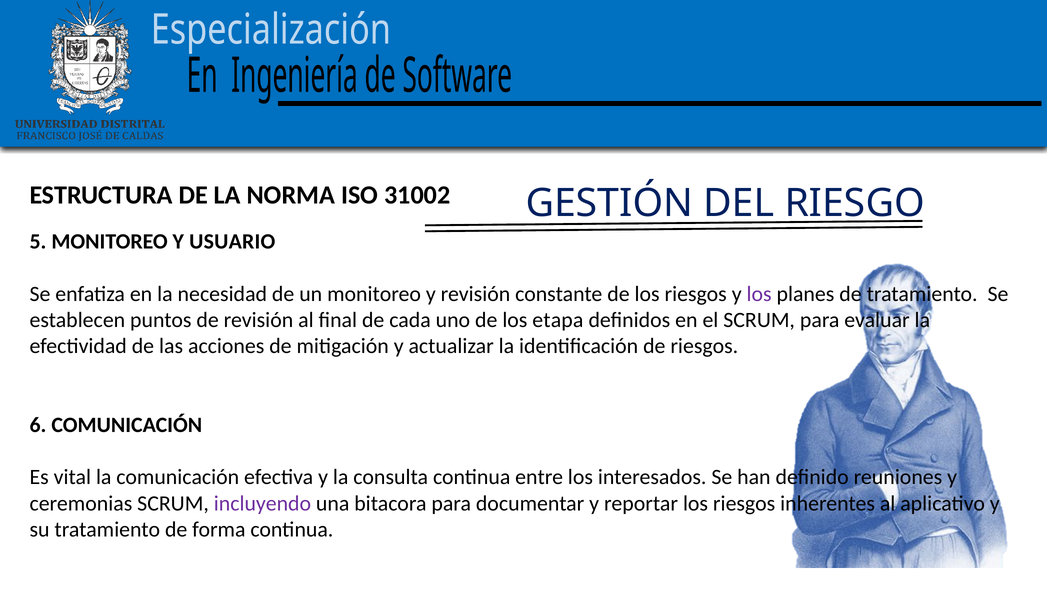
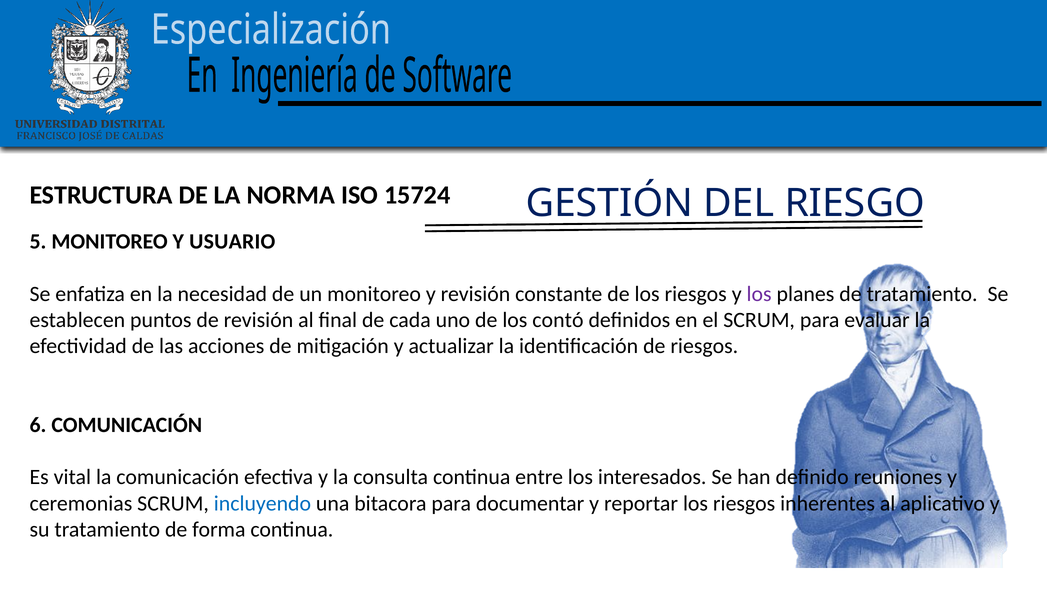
31002: 31002 -> 15724 (417, 195)
etapa: etapa -> contó (558, 320)
incluyendo colour: purple -> blue (262, 503)
